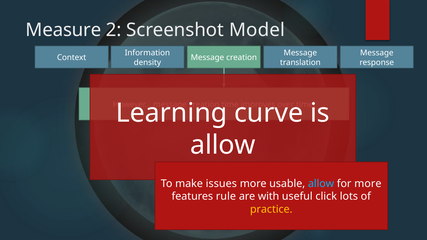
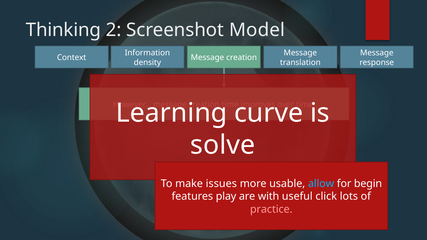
Measure: Measure -> Thinking (63, 30)
allow: allow -> solve (223, 145)
for more: more -> begin (368, 184)
rule: rule -> play (226, 197)
practice colour: yellow -> pink (271, 209)
